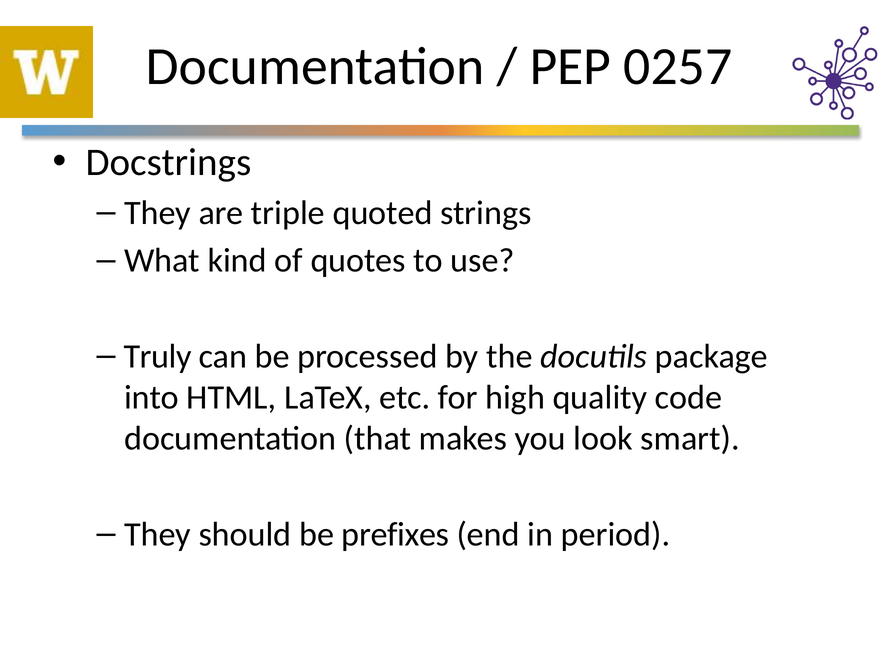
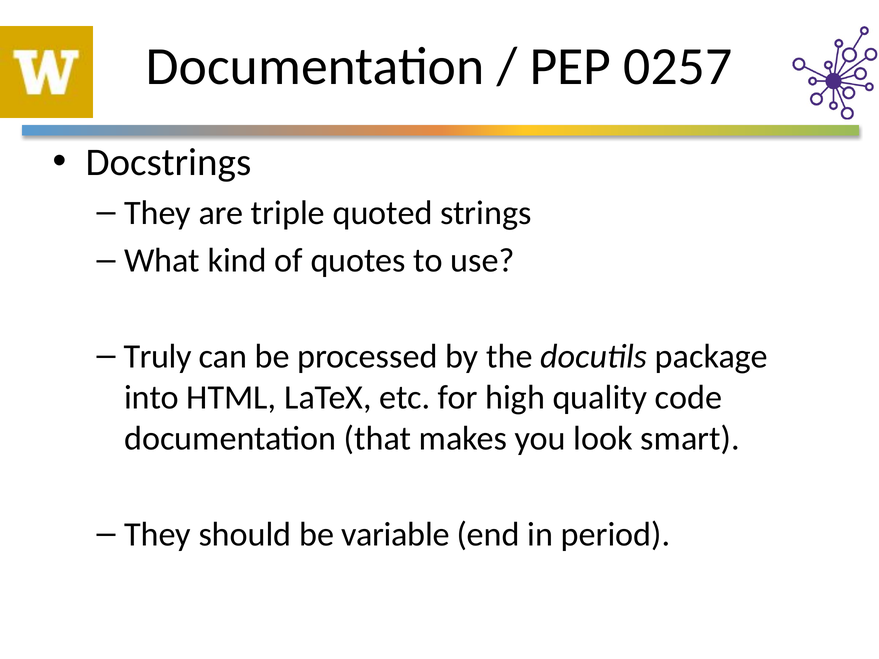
prefixes: prefixes -> variable (395, 534)
